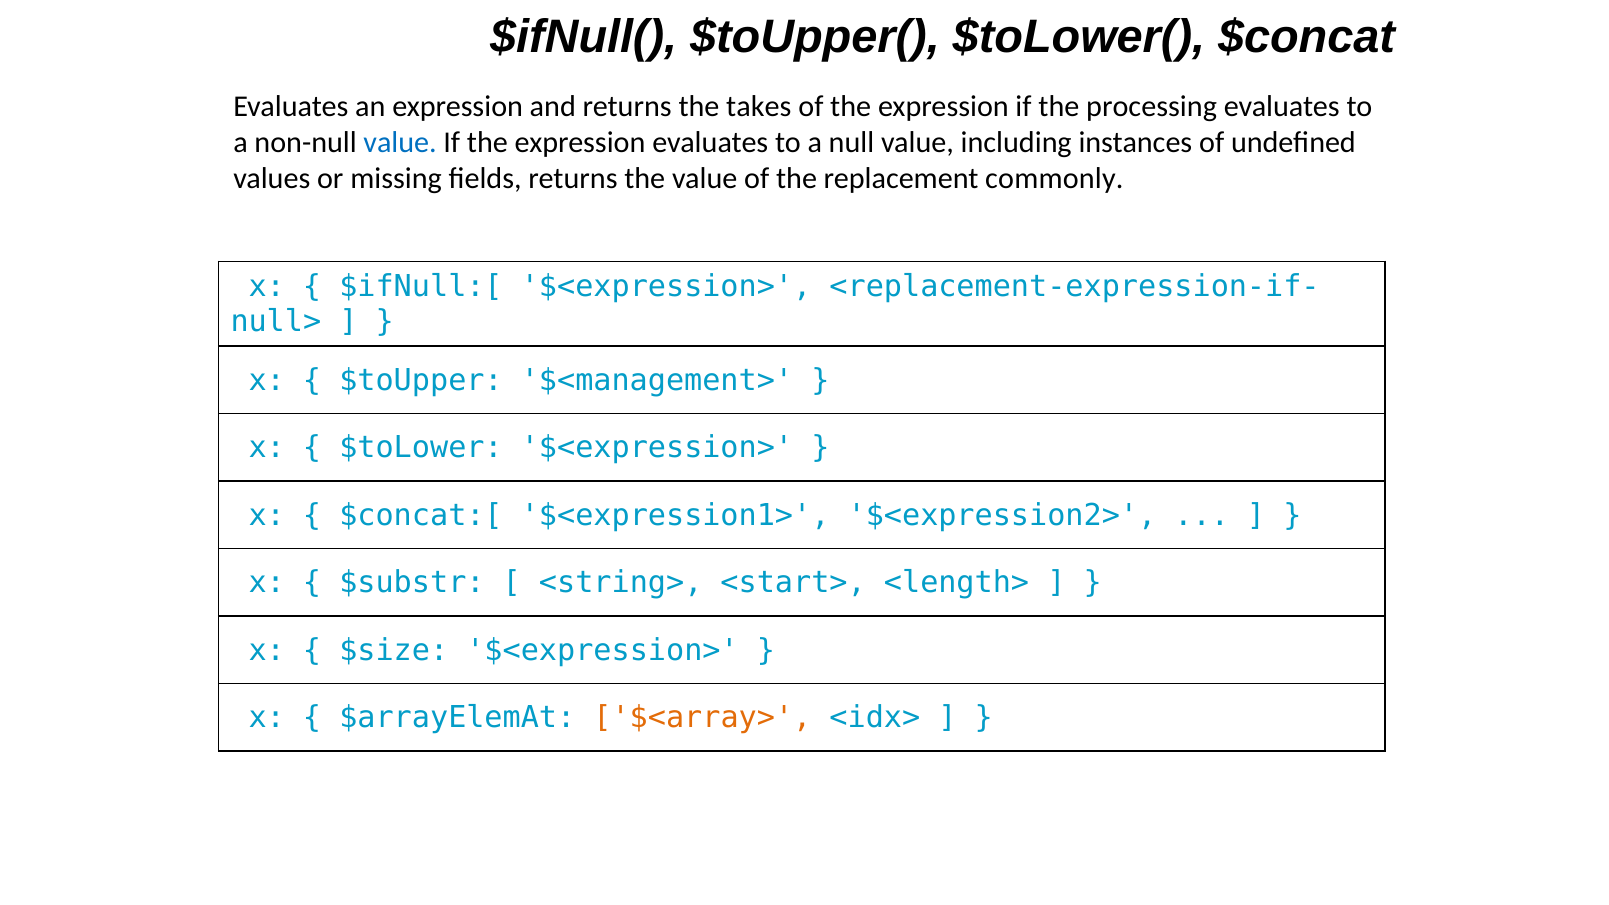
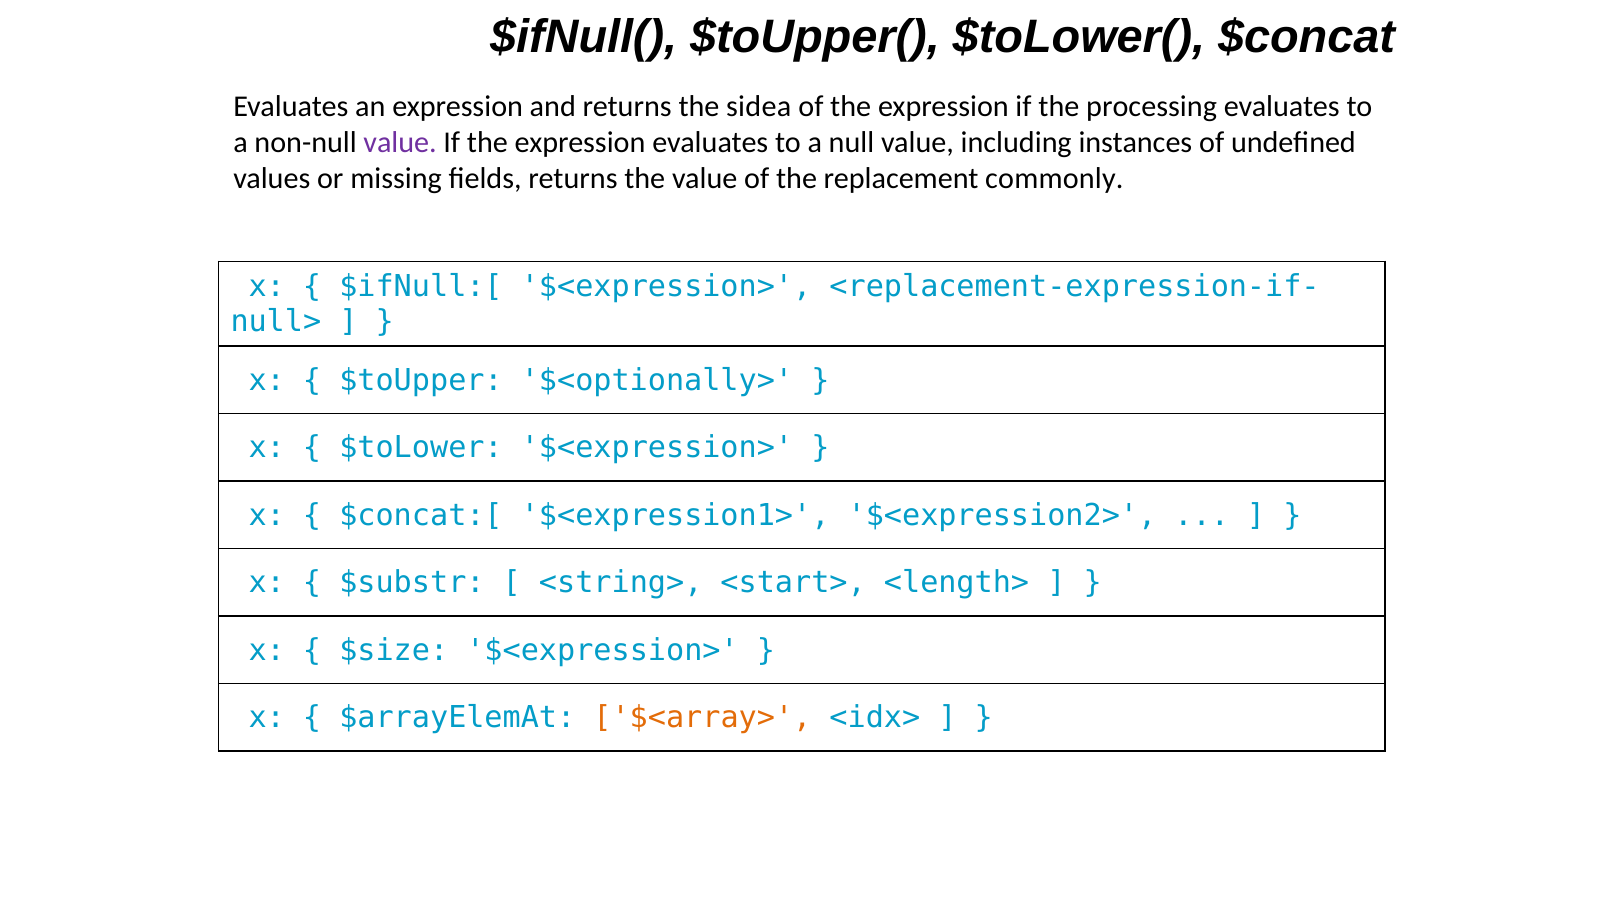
takes: takes -> sidea (759, 107)
value colour: blue -> purple (400, 143)
$<management>: $<management> -> $<optionally> (657, 380)
